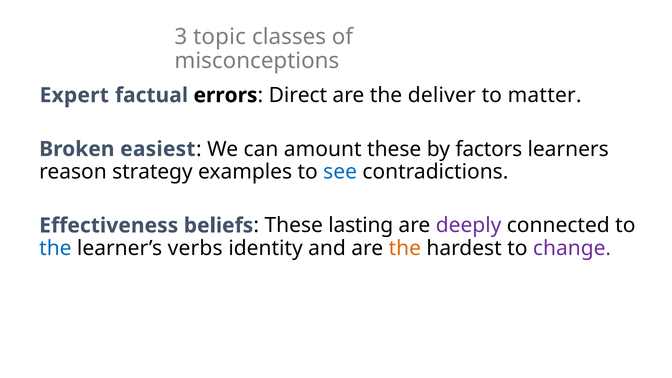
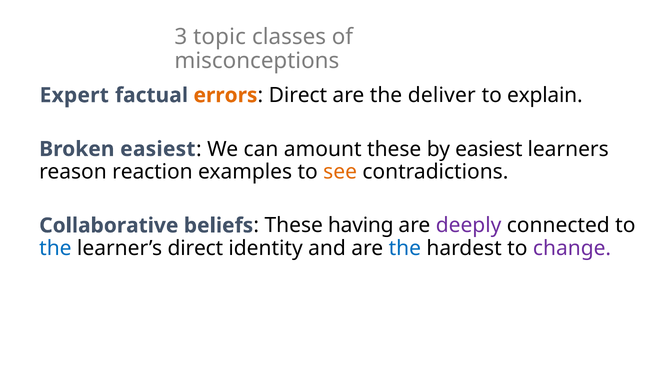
errors colour: black -> orange (225, 95)
matter: matter -> explain (545, 95)
by factors: factors -> easiest (489, 149)
strategy: strategy -> reaction (152, 172)
see colour: blue -> orange (340, 172)
Effectiveness: Effectiveness -> Collaborative (109, 226)
lasting: lasting -> having (361, 226)
learner’s verbs: verbs -> direct (195, 248)
the colour: orange -> blue (405, 248)
